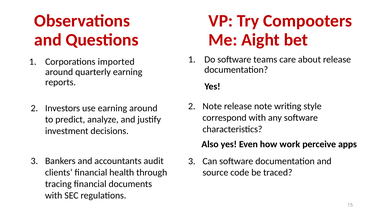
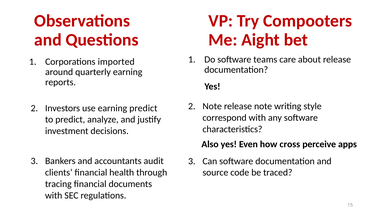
earning around: around -> predict (143, 108)
work: work -> cross (290, 144)
